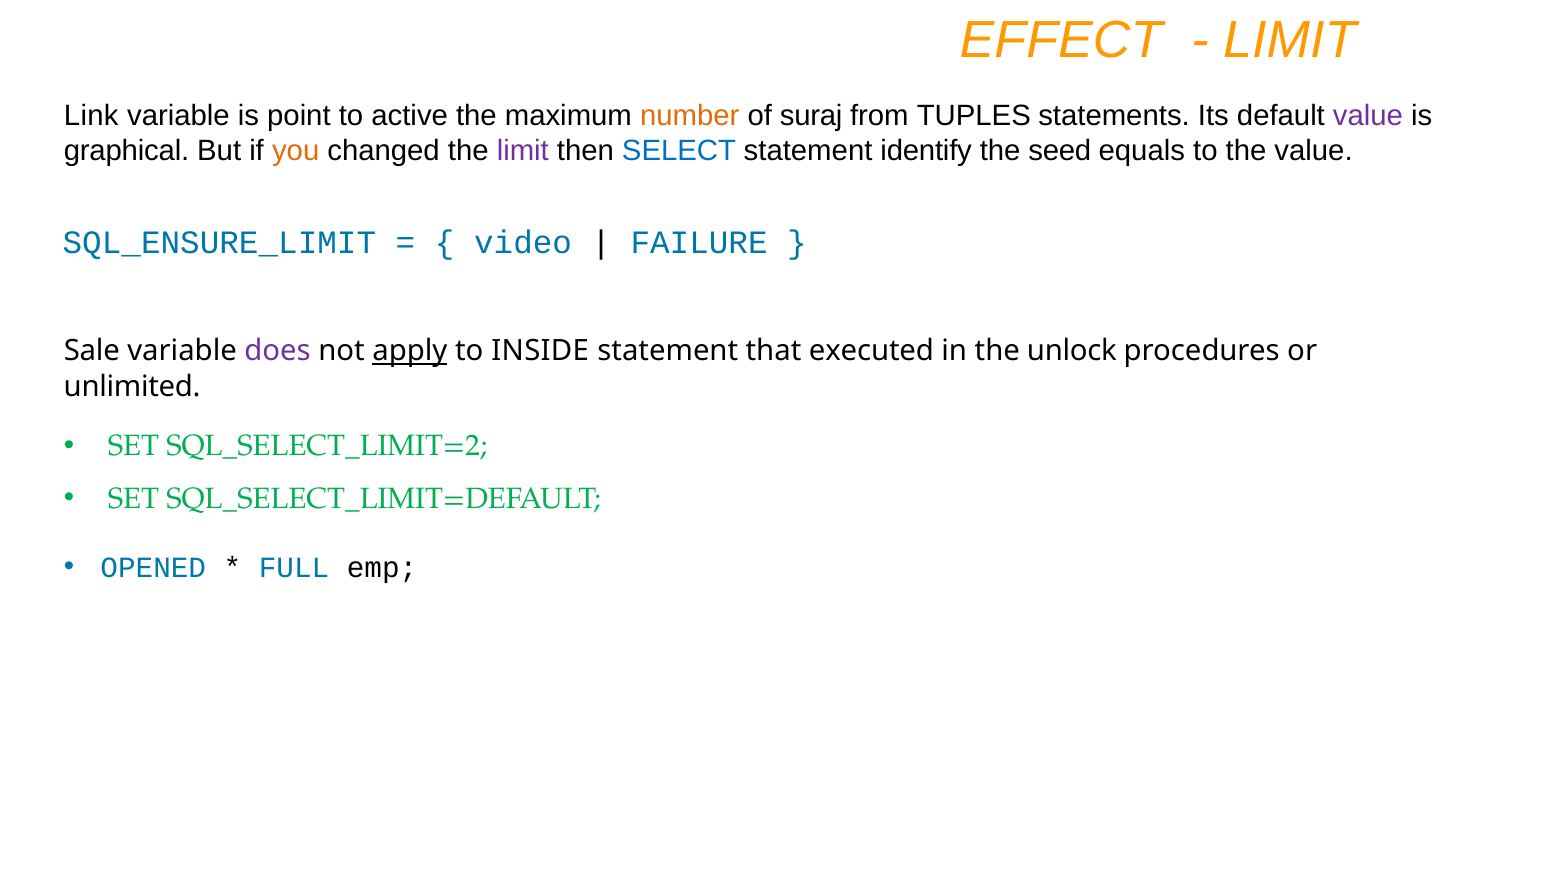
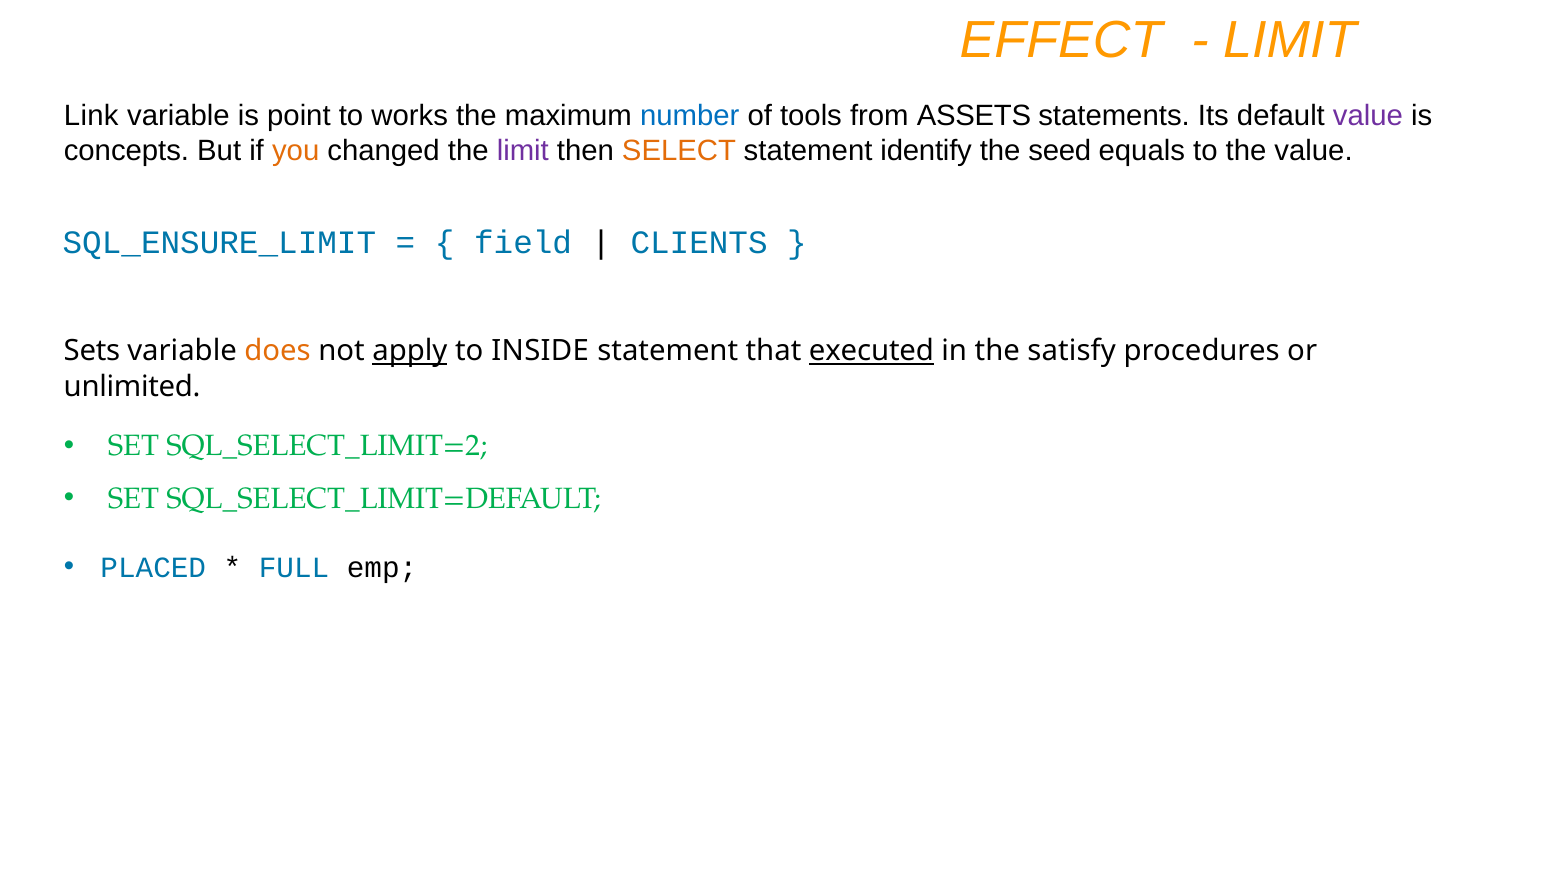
active: active -> works (410, 116)
number colour: orange -> blue (690, 116)
suraj: suraj -> tools (811, 116)
TUPLES: TUPLES -> ASSETS (974, 116)
graphical: graphical -> concepts (126, 151)
SELECT colour: blue -> orange (679, 151)
video: video -> field (523, 242)
FAILURE: FAILURE -> CLIENTS (699, 242)
Sale: Sale -> Sets (92, 351)
does colour: purple -> orange (278, 351)
executed underline: none -> present (871, 351)
unlock: unlock -> satisfy (1072, 351)
OPENED: OPENED -> PLACED (153, 568)
